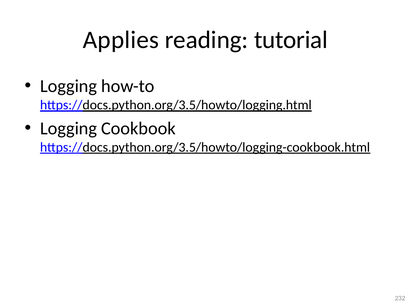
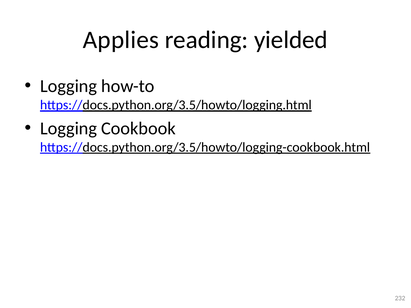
tutorial: tutorial -> yielded (291, 40)
